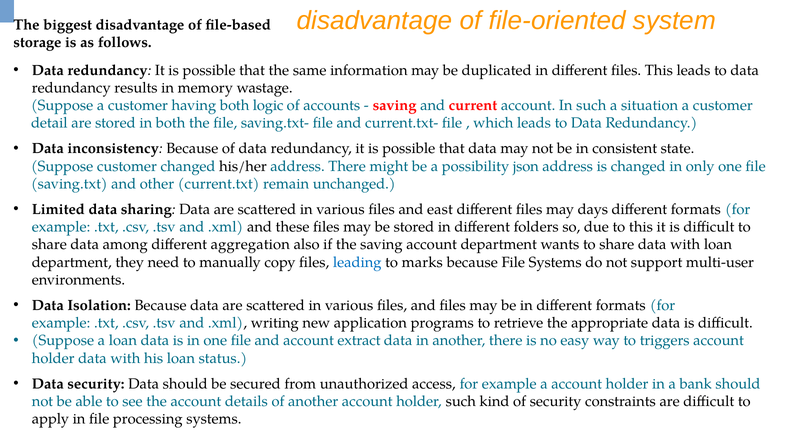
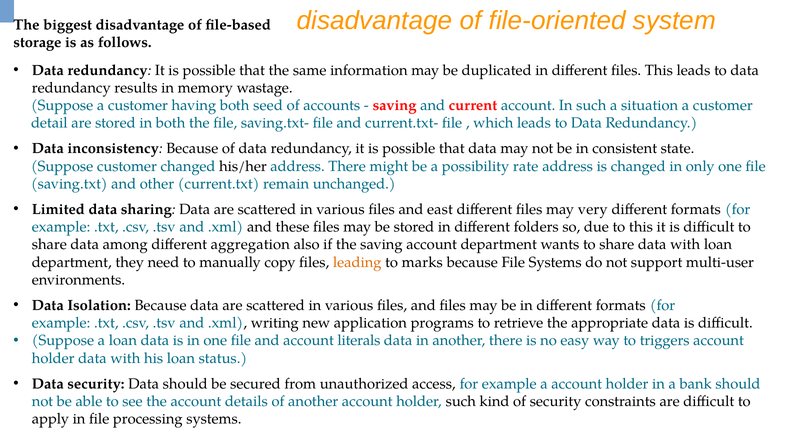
logic: logic -> seed (268, 106)
json: json -> rate (526, 166)
days: days -> very (593, 210)
leading colour: blue -> orange (357, 263)
extract: extract -> literals (359, 341)
